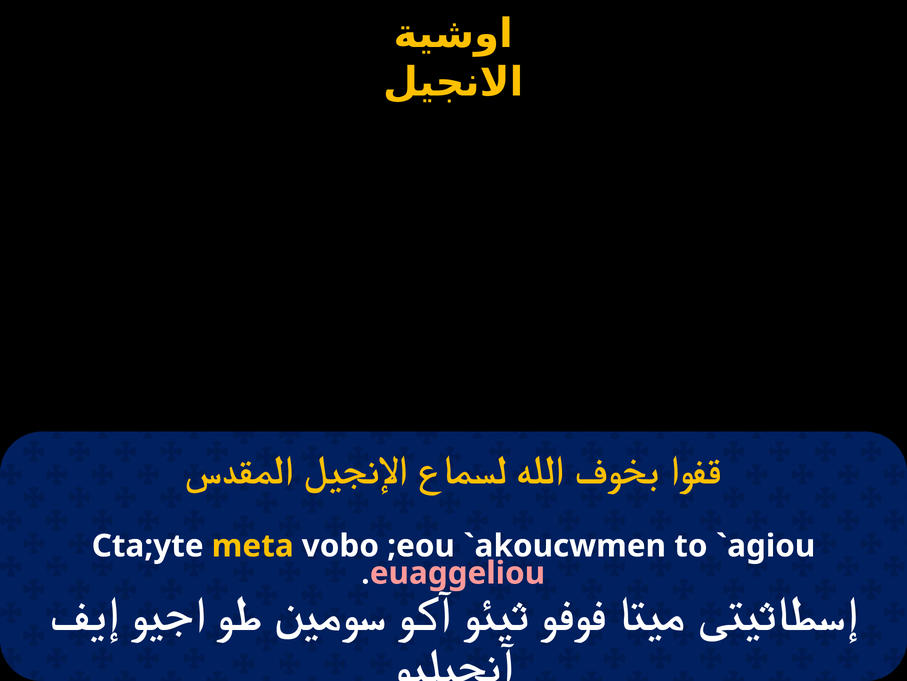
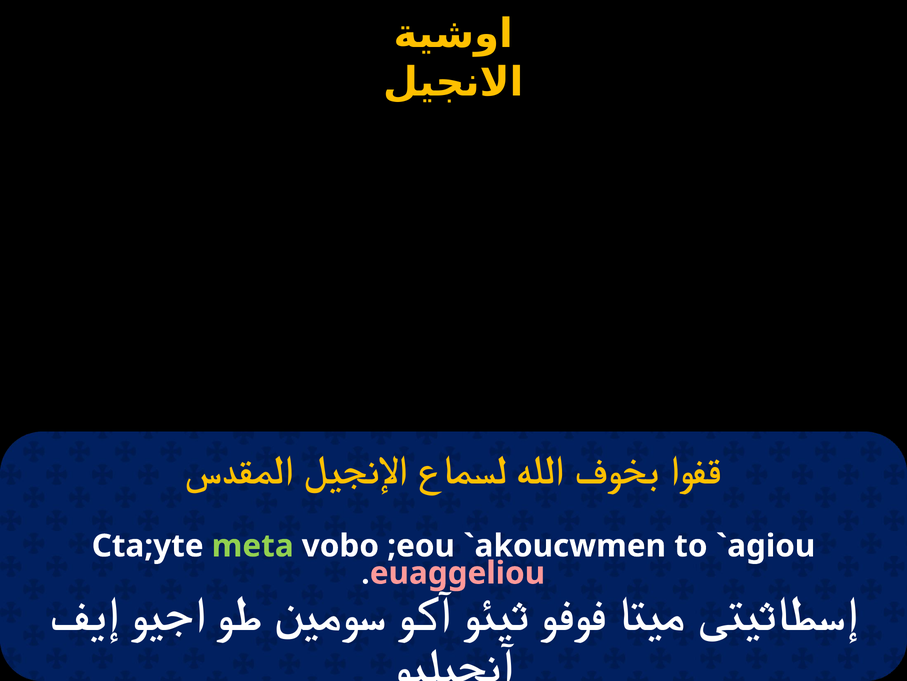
meta colour: yellow -> light green (253, 545)
